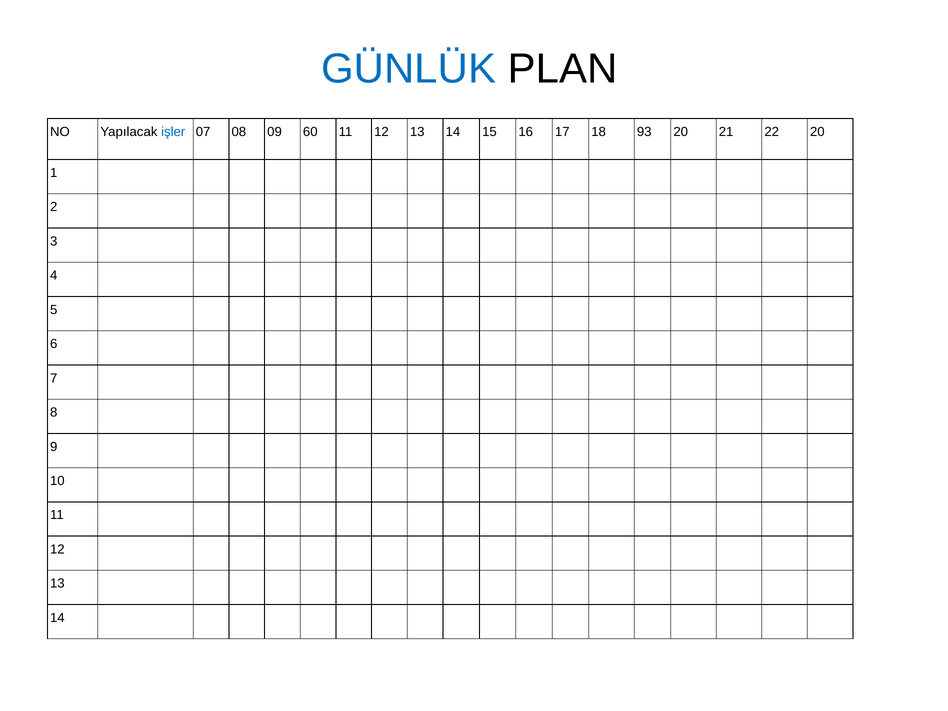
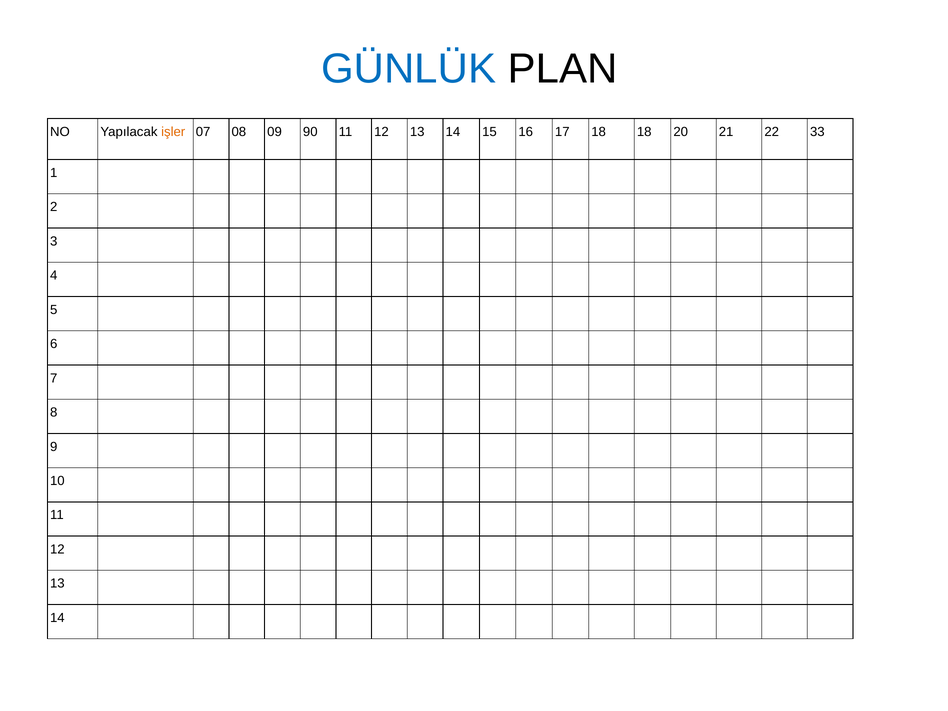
işler colour: blue -> orange (173, 132)
60: 60 -> 90 (310, 132)
18 93: 93 -> 18 (644, 132)
22 20: 20 -> 33 (817, 132)
